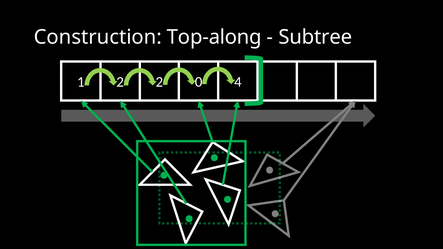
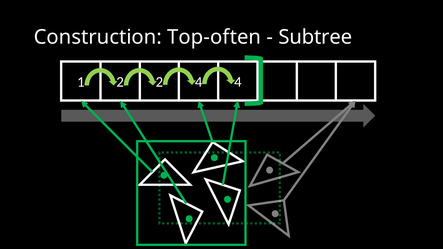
Top-along: Top-along -> Top-often (214, 37)
0: 0 -> 4 (199, 82)
